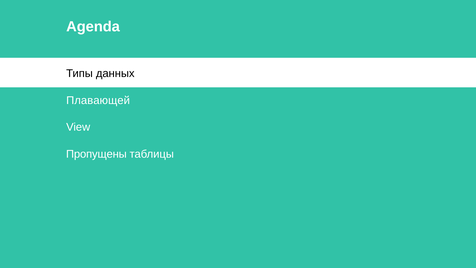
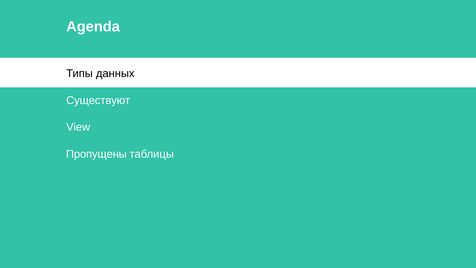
Плавающей: Плавающей -> Существуют (98, 100)
